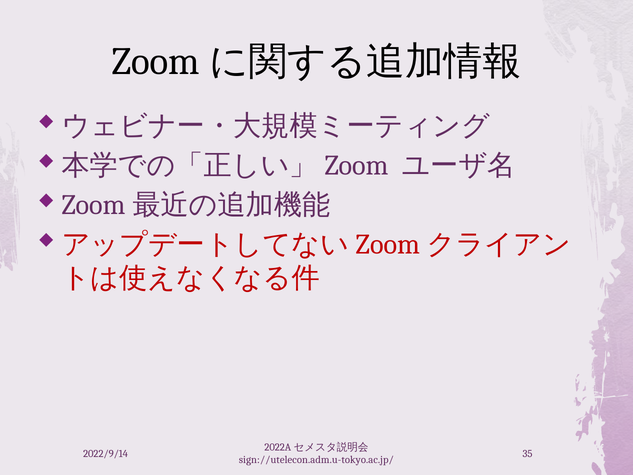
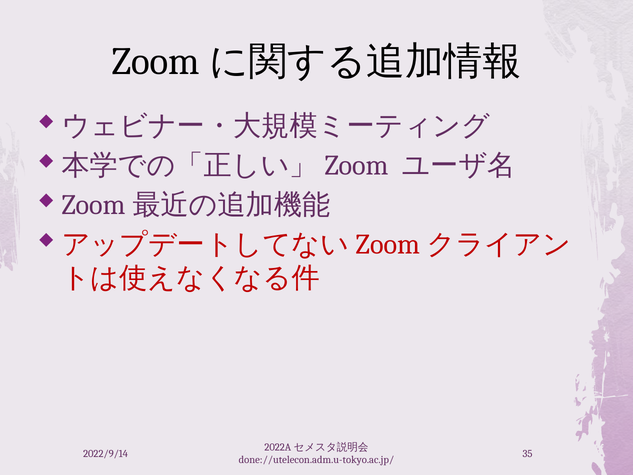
sign://utelecon.adm.u-tokyo.ac.jp/: sign://utelecon.adm.u-tokyo.ac.jp/ -> done://utelecon.adm.u-tokyo.ac.jp/ (316, 460)
